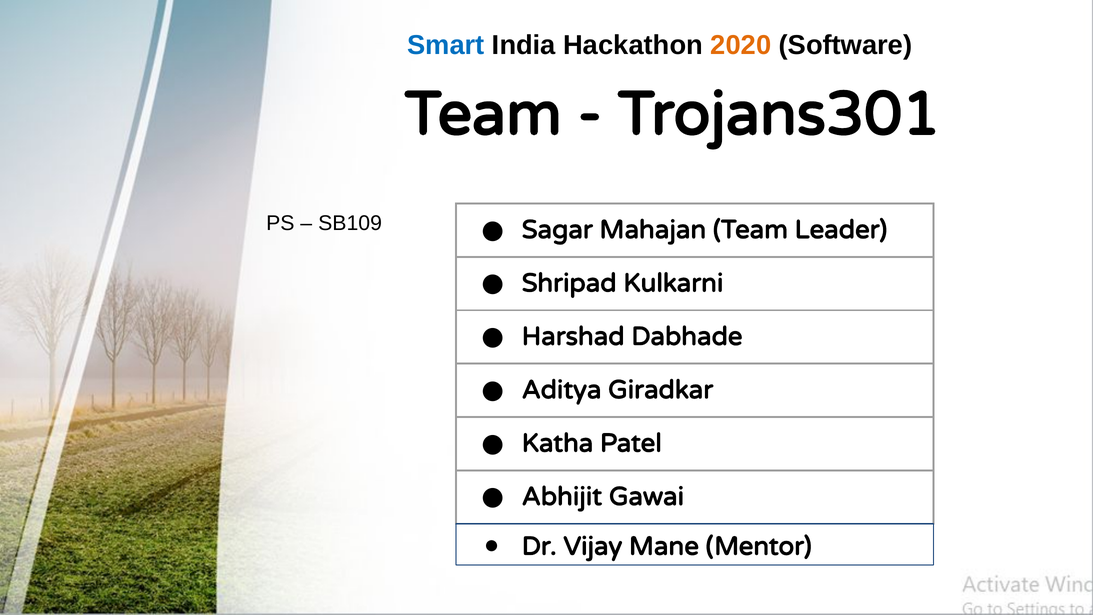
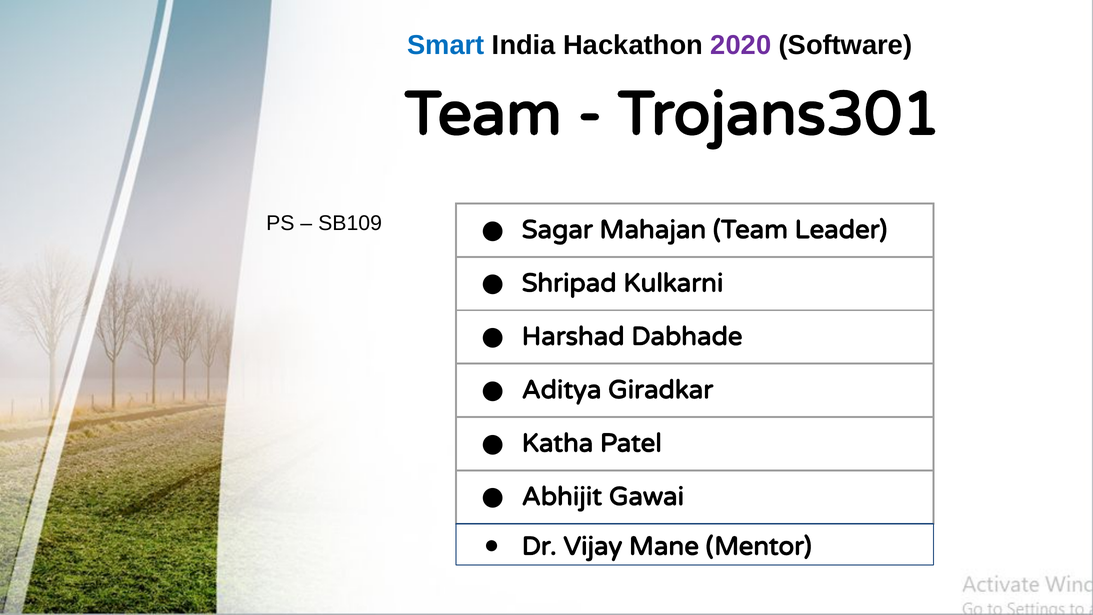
2020 colour: orange -> purple (741, 45)
